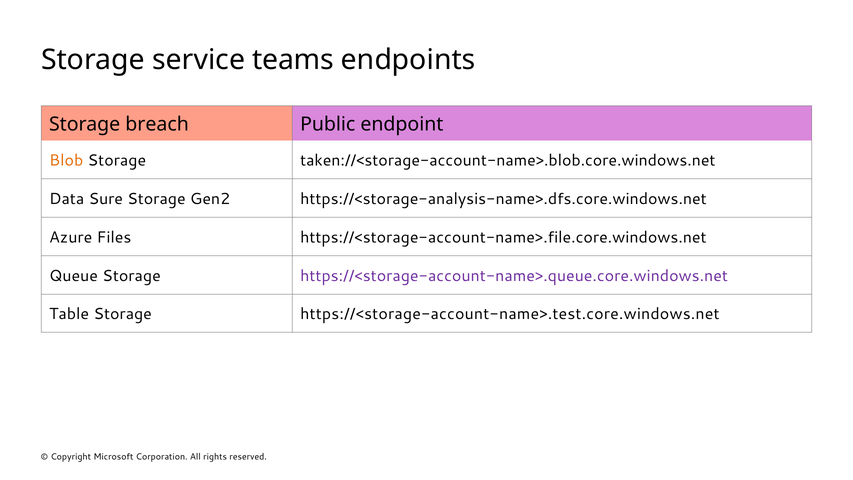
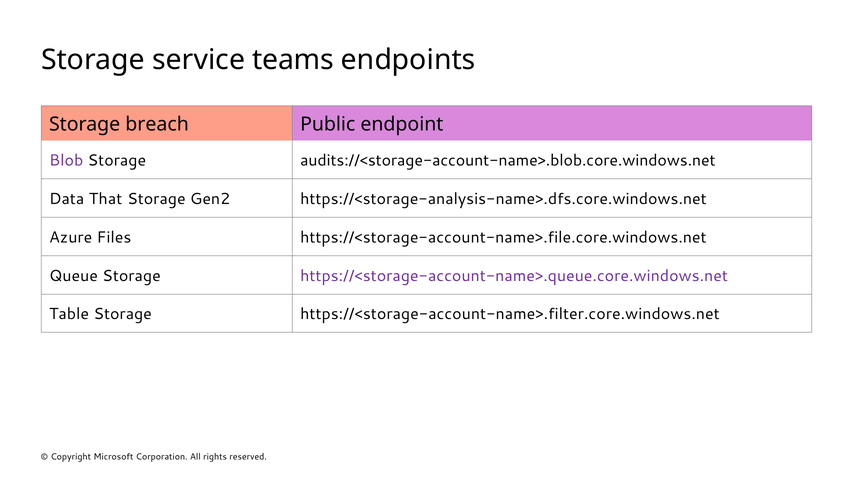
Blob colour: orange -> purple (66, 160)
taken://<storage-account-name>.blob.core.windows.net: taken://<storage-account-name>.blob.core.windows.net -> audits://<storage-account-name>.blob.core.windows.net (508, 160)
Sure: Sure -> That (106, 199)
https://<storage-account-name>.test.core.windows.net: https://<storage-account-name>.test.core.windows.net -> https://<storage-account-name>.filter.core.windows.net (510, 314)
